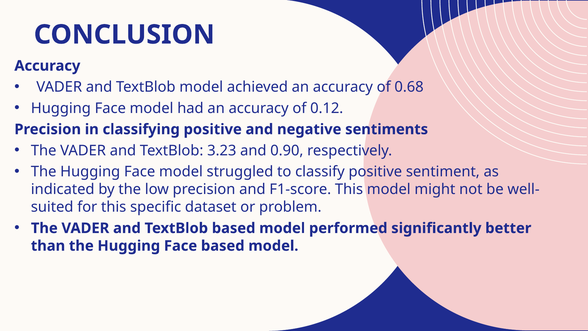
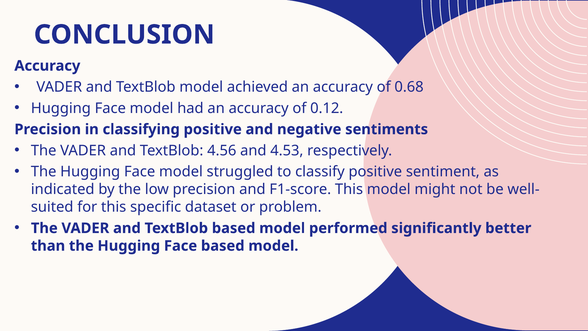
3.23: 3.23 -> 4.56 (222, 150)
0.90: 0.90 -> 4.53 (287, 150)
